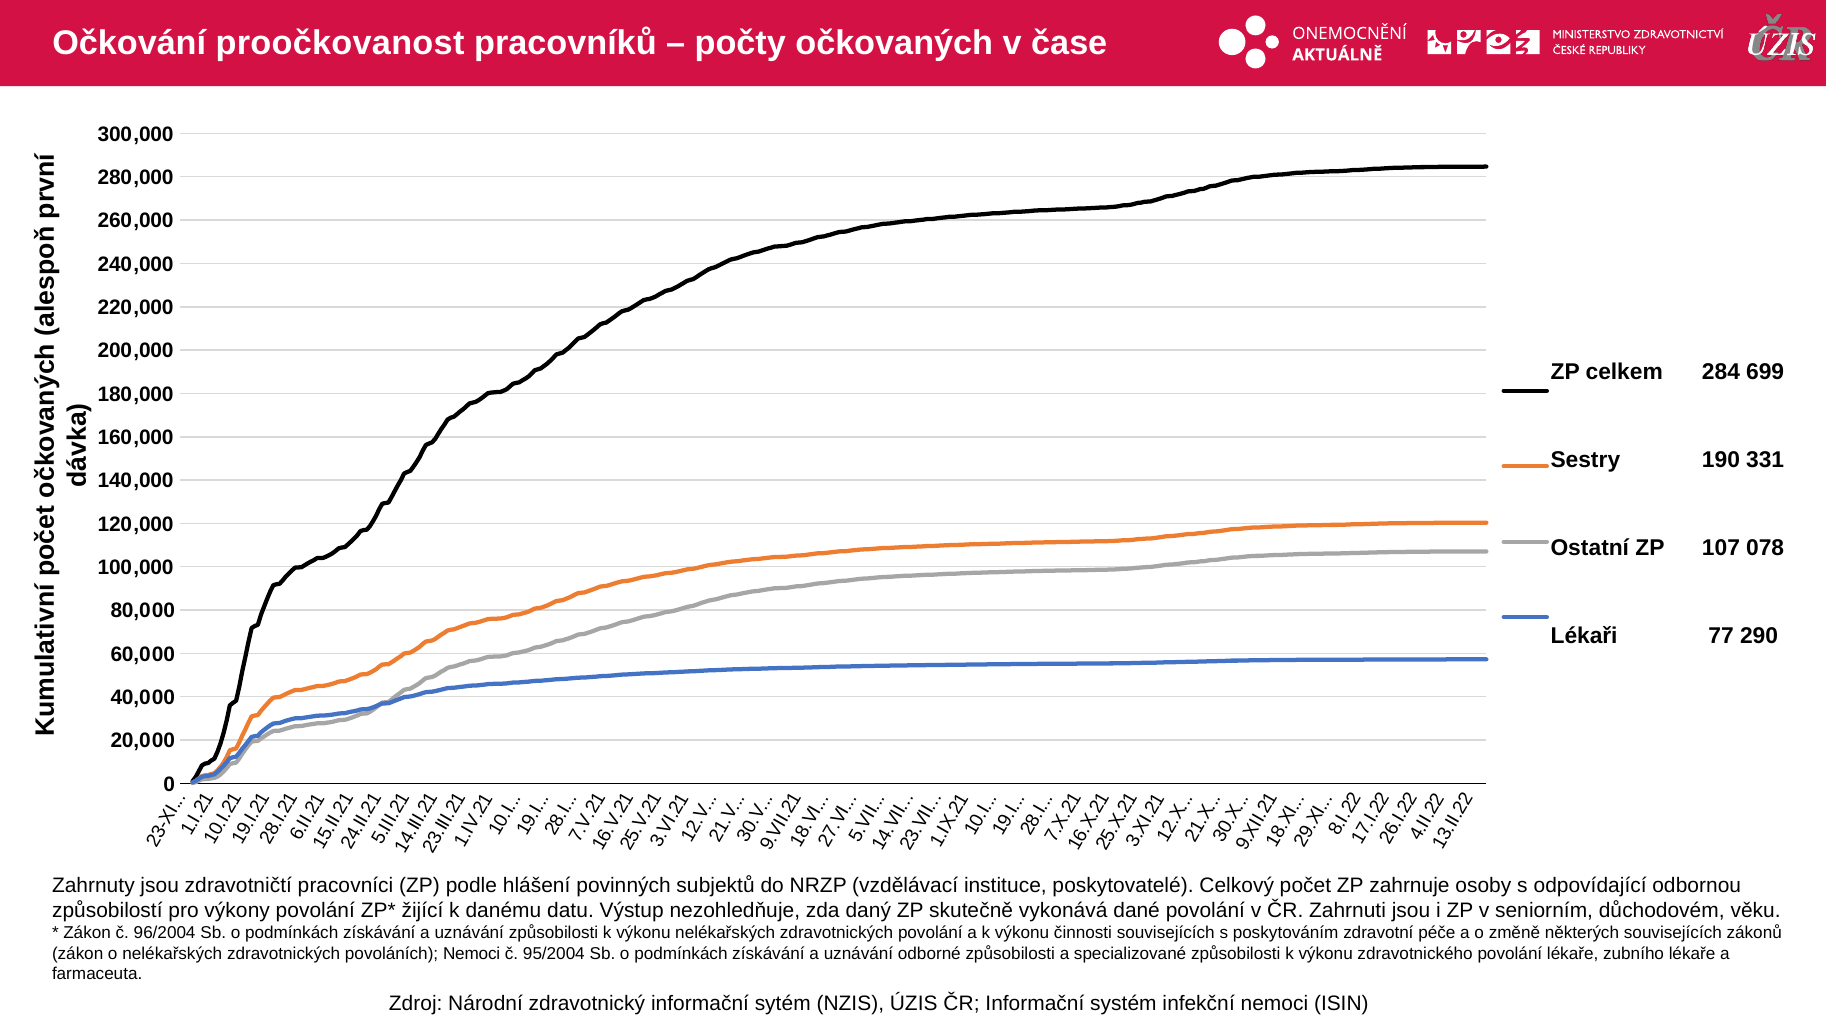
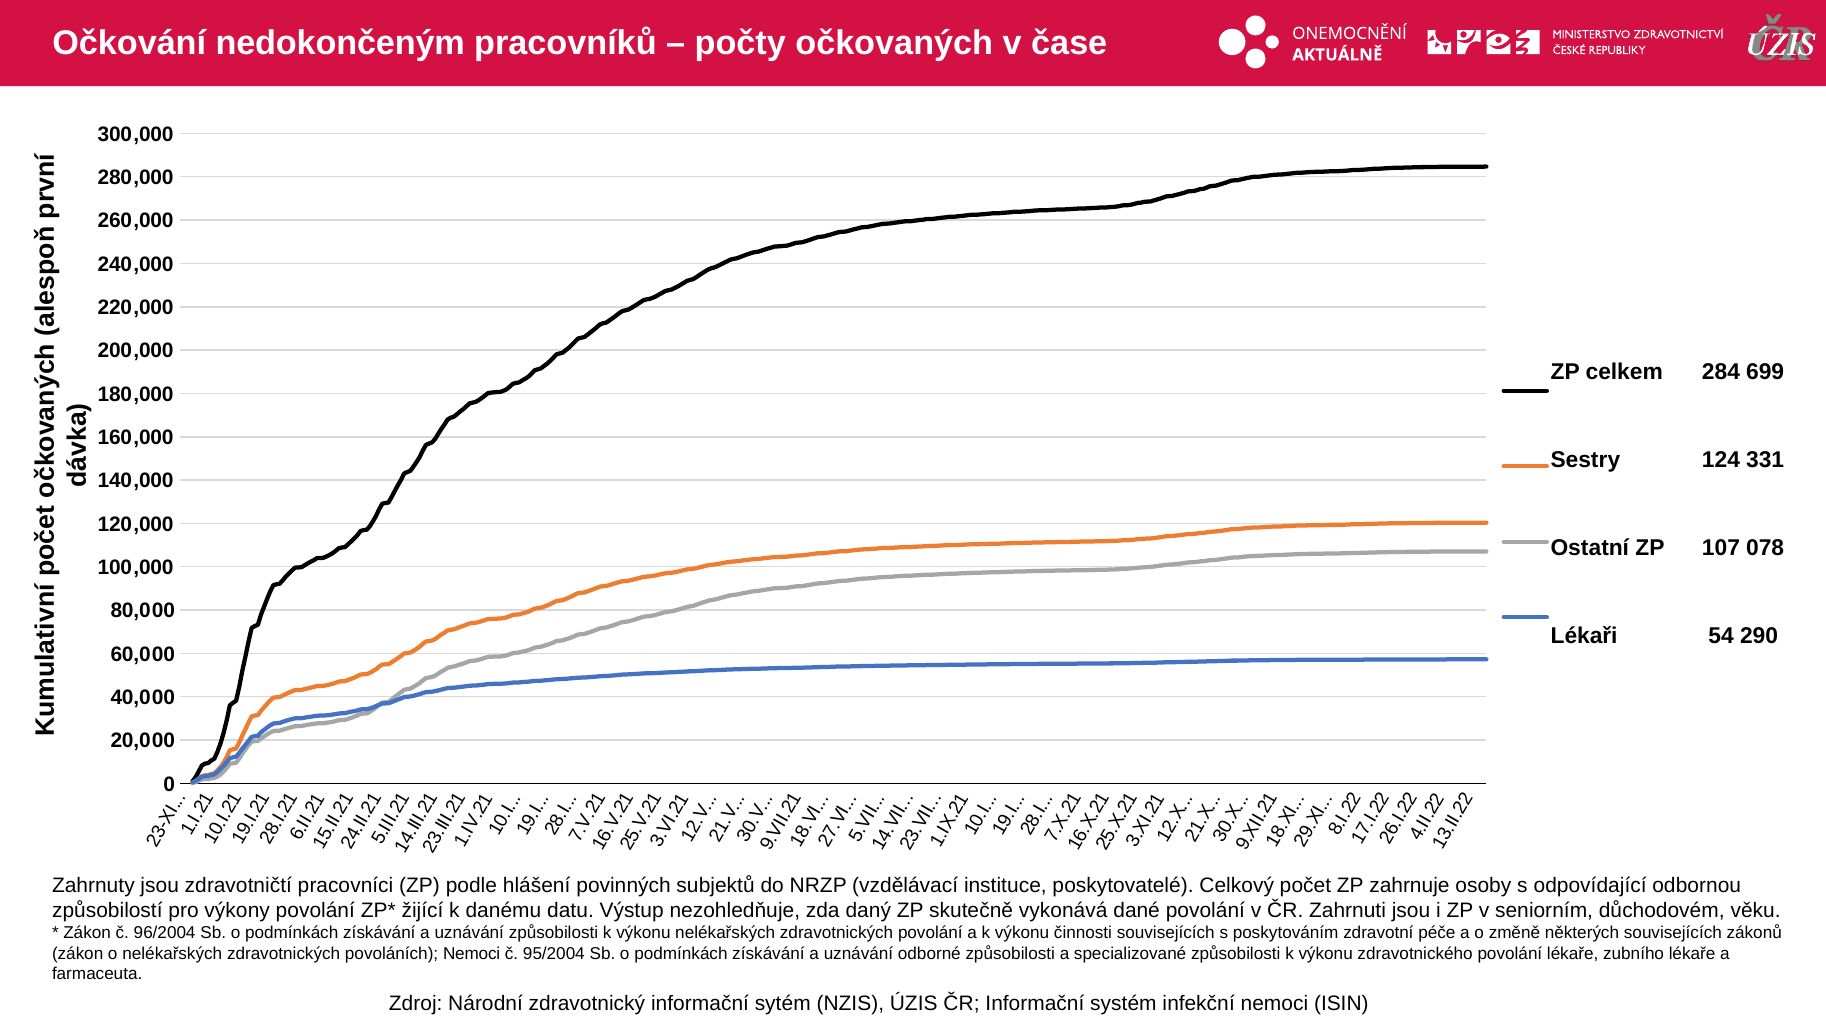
proočkovanost: proočkovanost -> nedokončeným (340, 43)
190: 190 -> 124 (1721, 460)
77: 77 -> 54 (1721, 636)
